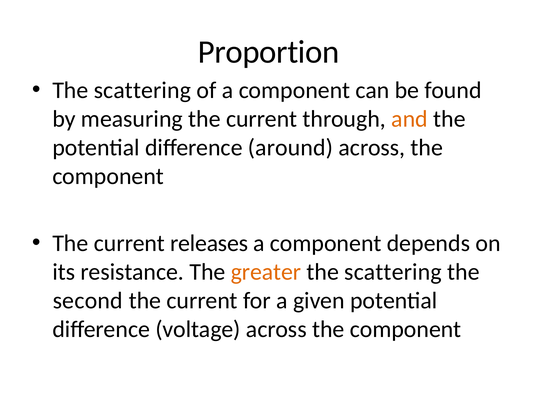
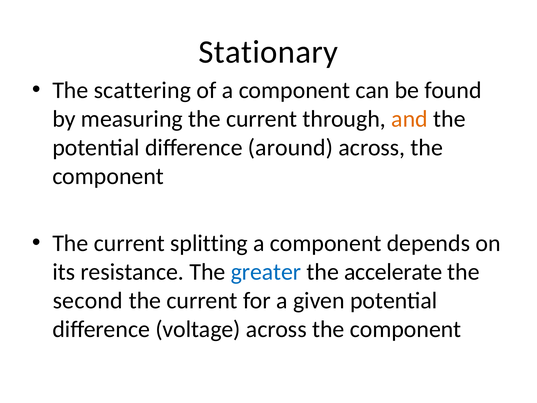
Proportion: Proportion -> Stationary (268, 52)
releases: releases -> splitting (209, 243)
greater colour: orange -> blue (266, 272)
scattering: scattering -> accelerate (393, 272)
